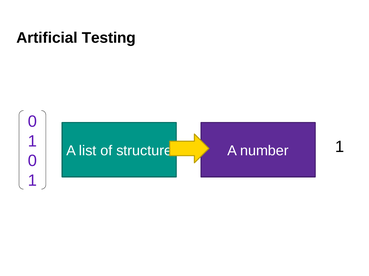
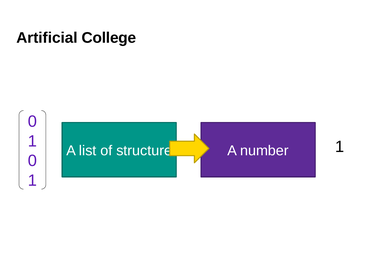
Testing: Testing -> College (109, 38)
